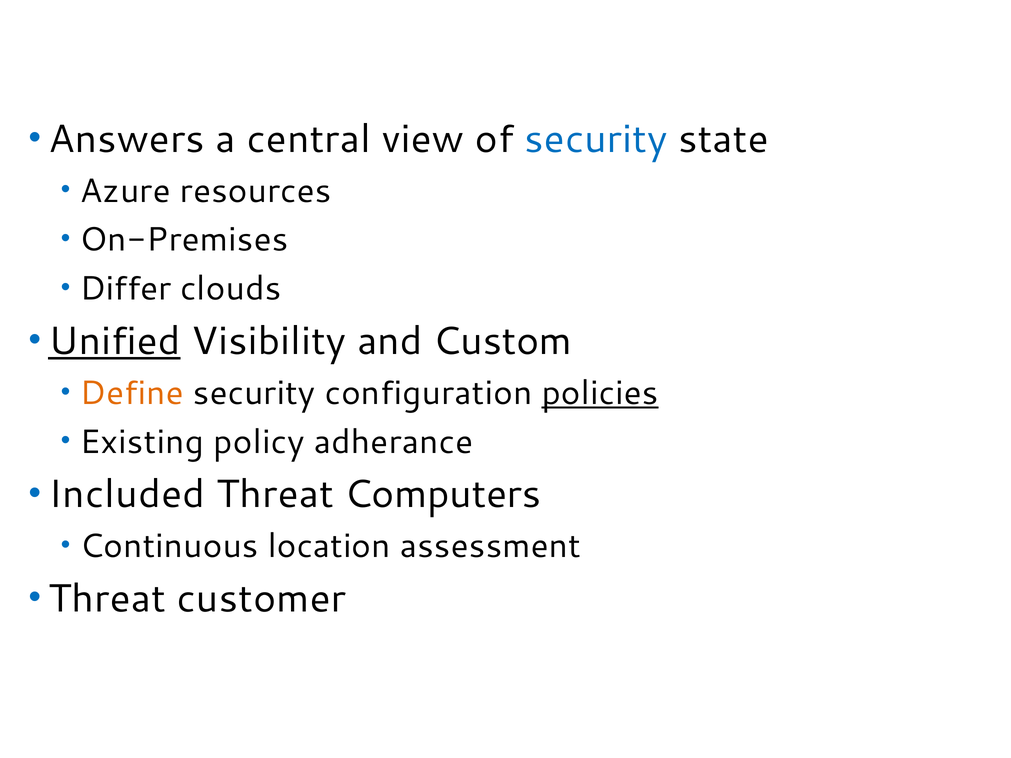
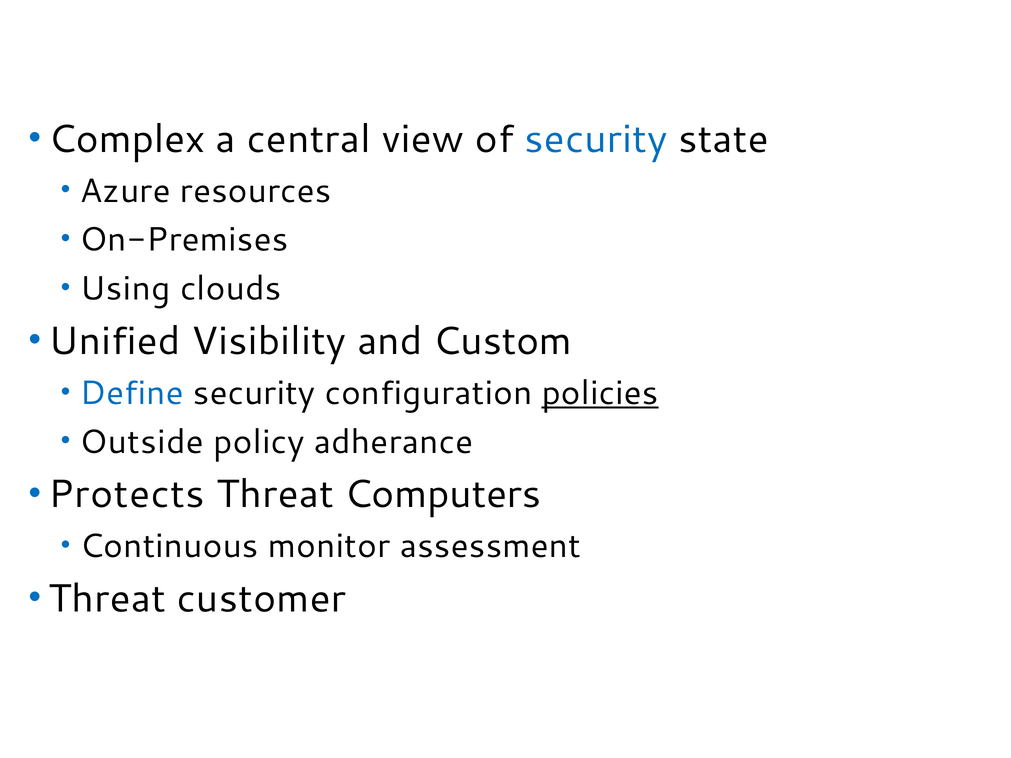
Answers: Answers -> Complex (127, 139)
Differ: Differ -> Using (125, 289)
Unified underline: present -> none (114, 341)
Define colour: orange -> blue (132, 393)
Existing: Existing -> Outside (142, 442)
Included: Included -> Protects (127, 495)
location: location -> monitor (329, 546)
